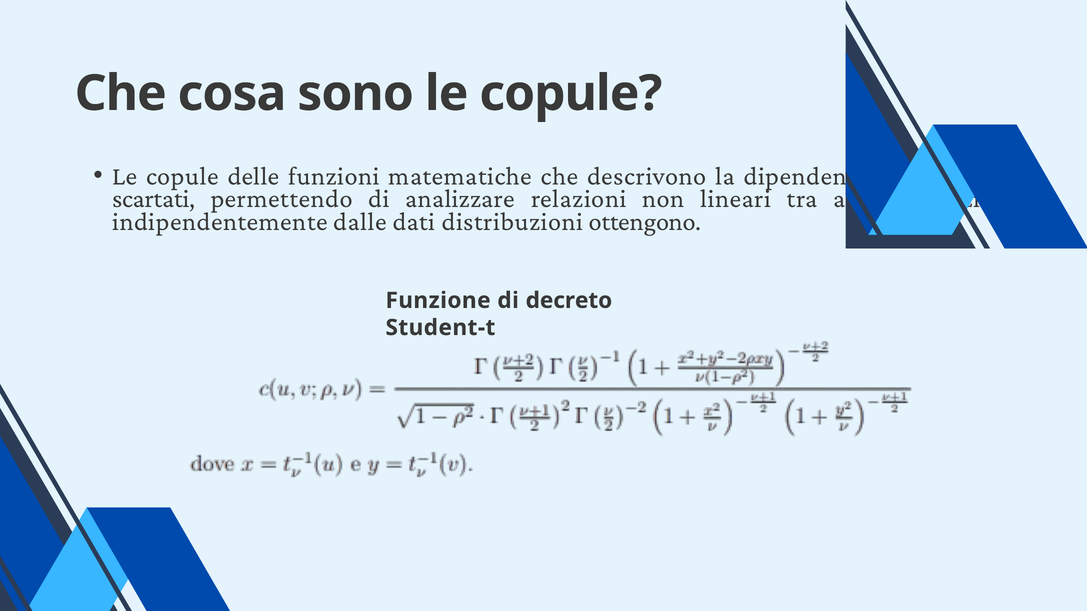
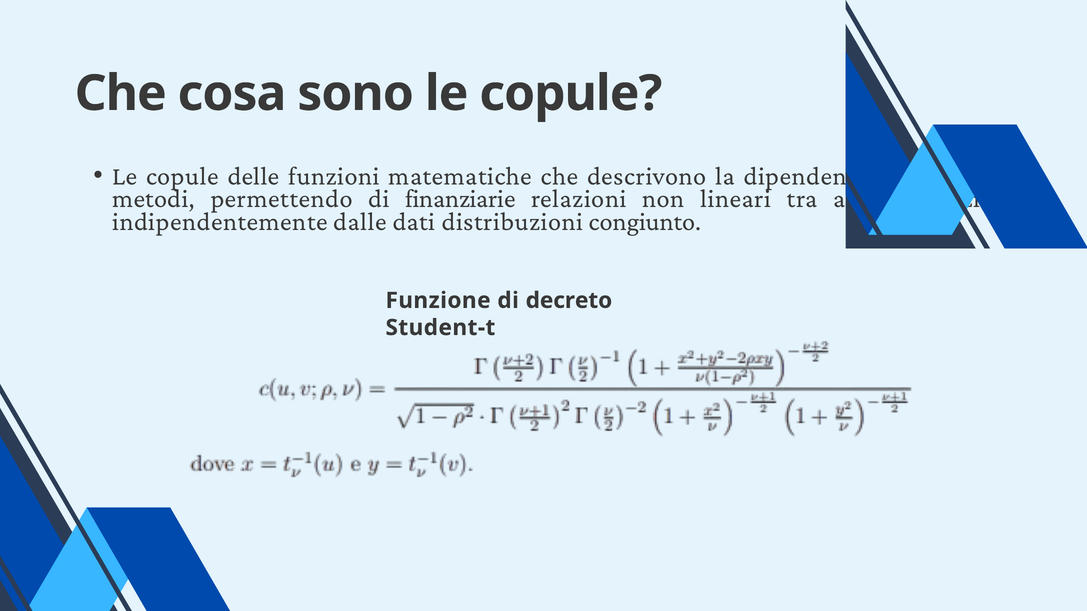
scartati: scartati -> metodi (153, 199)
analizzare: analizzare -> finanziarie (460, 199)
ottengono: ottengono -> congiunto (645, 222)
